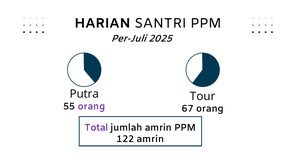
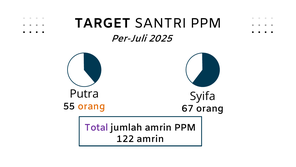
HARIAN: HARIAN -> TARGET (103, 23)
Tour: Tour -> Syifa (203, 96)
orang colour: purple -> orange (91, 106)
